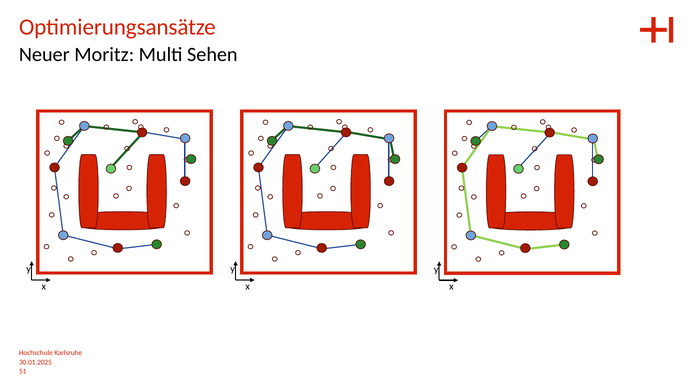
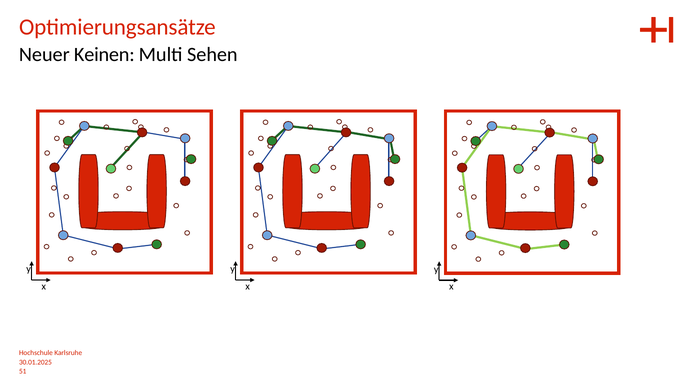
Moritz: Moritz -> Keinen (104, 55)
